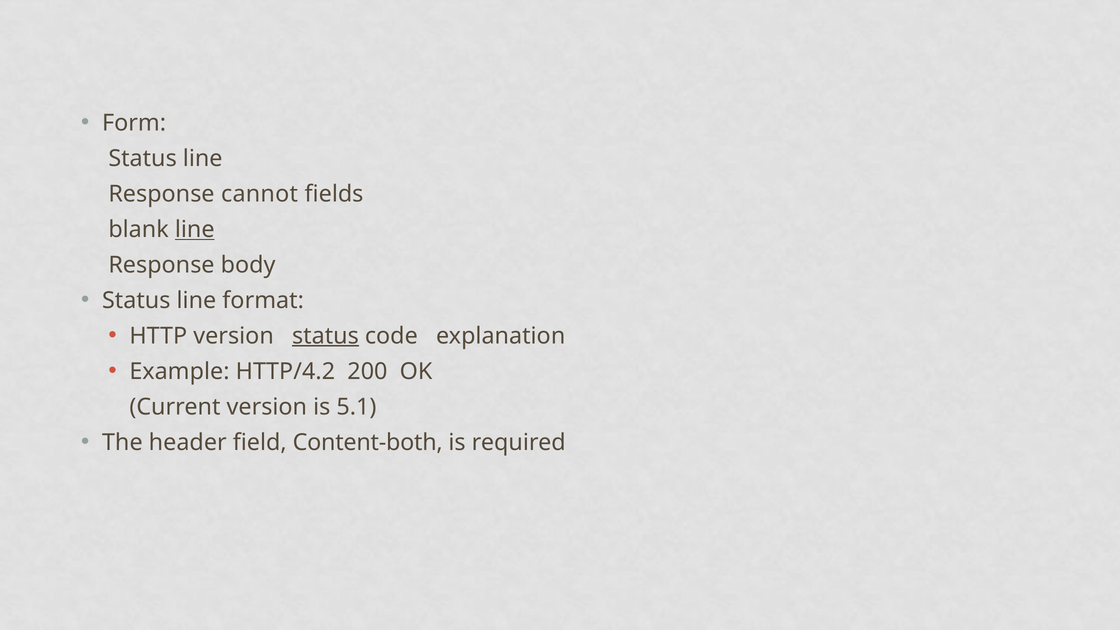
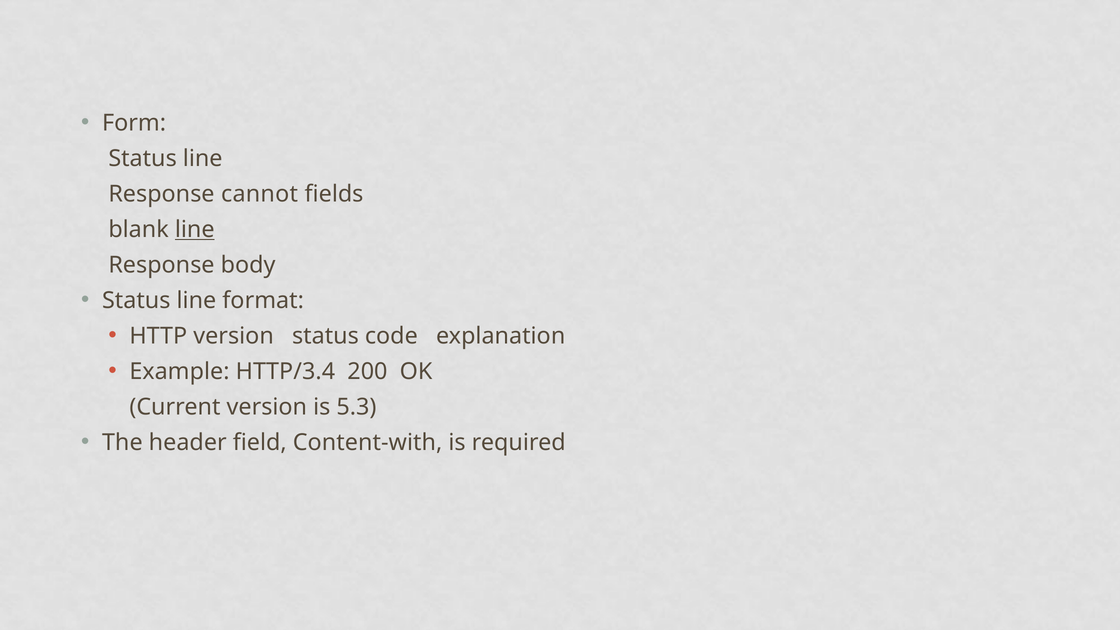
status underline: present -> none (325, 336)
HTTP/4.2: HTTP/4.2 -> HTTP/3.4 (285, 371)
5.1: 5.1 -> 5.3 (356, 407)
Content-both: Content-both -> Content-with (368, 442)
